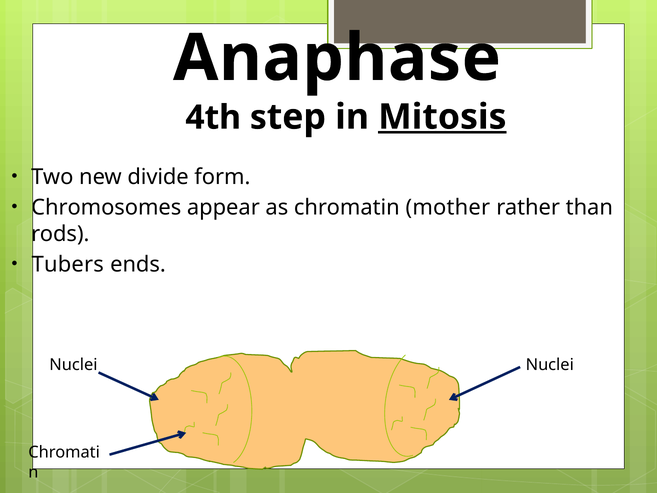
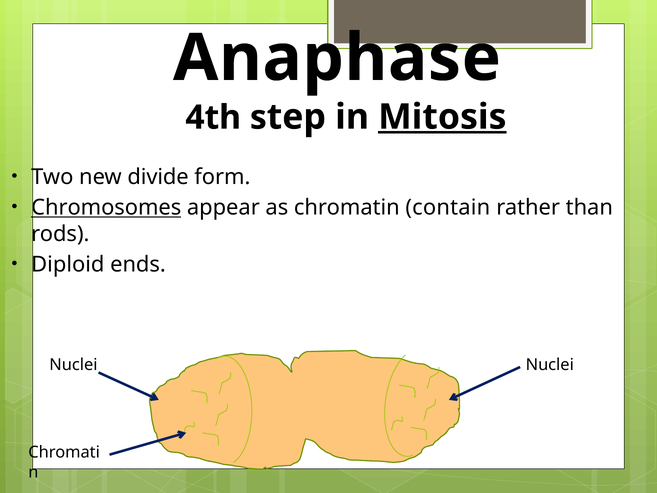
Chromosomes underline: none -> present (106, 207)
mother: mother -> contain (448, 207)
Tubers: Tubers -> Diploid (68, 264)
